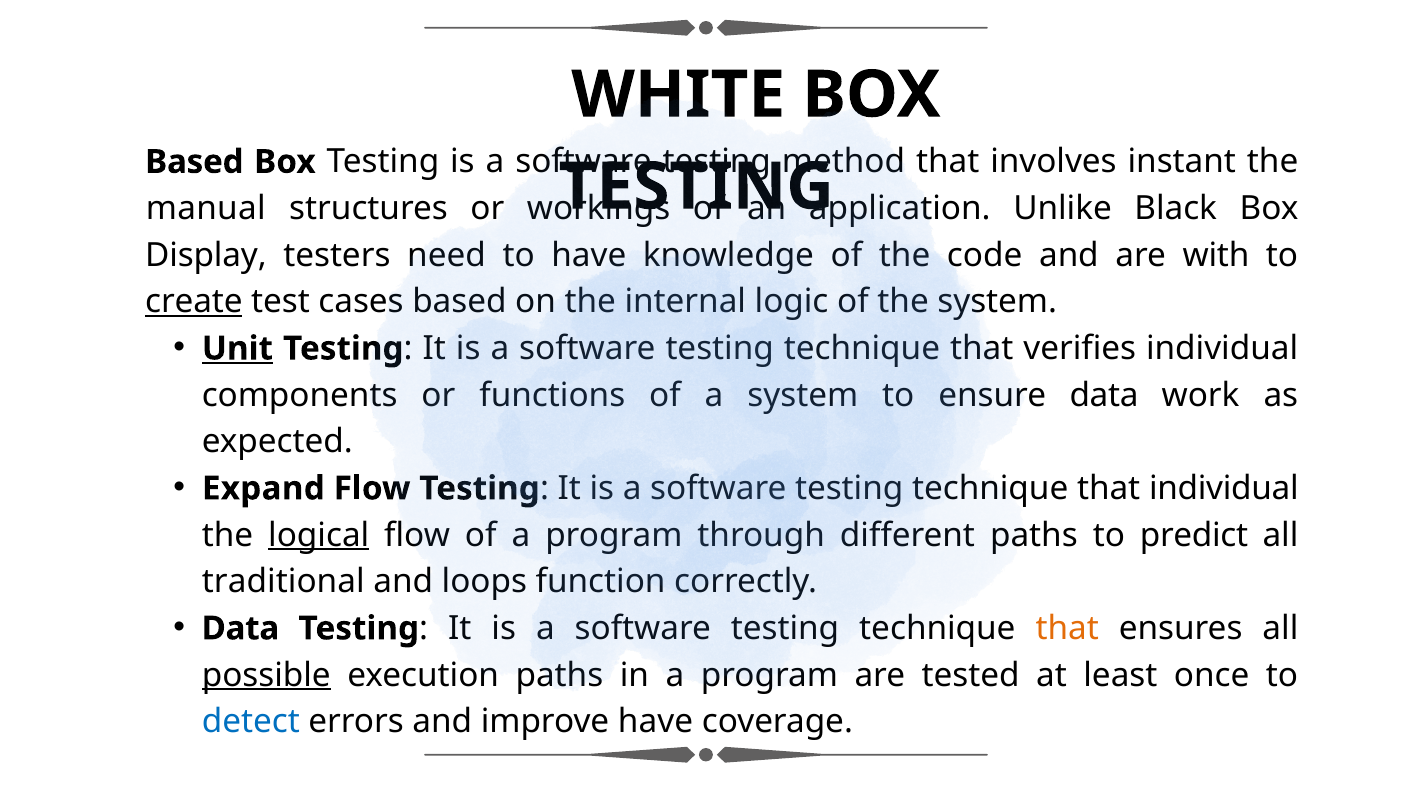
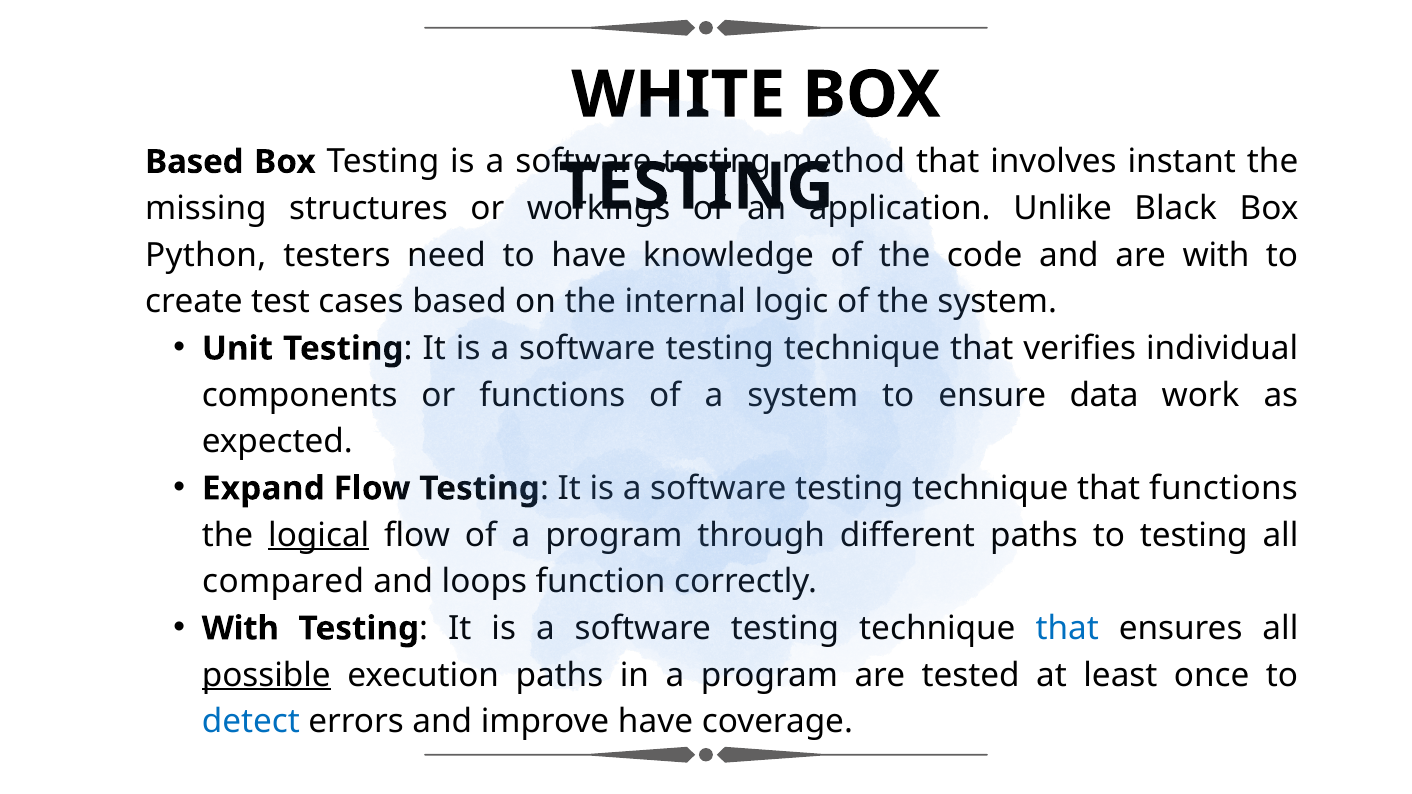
manual: manual -> missing (206, 209)
Display: Display -> Python (206, 255)
create underline: present -> none (194, 302)
Unit underline: present -> none (237, 349)
that individual: individual -> functions (1224, 489)
to predict: predict -> testing (1194, 535)
traditional: traditional -> compared (283, 582)
Data: Data -> With (240, 629)
that colour: orange -> blue (1067, 629)
